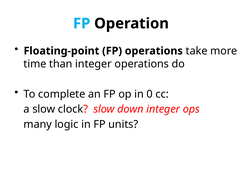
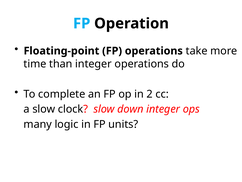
0: 0 -> 2 (150, 94)
